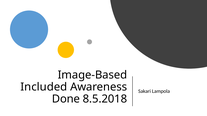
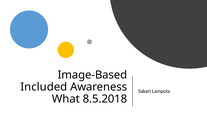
Done: Done -> What (66, 99)
